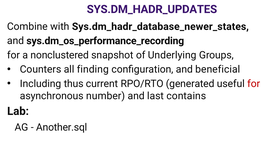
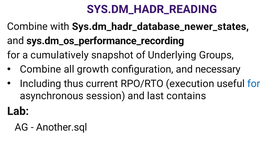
SYS.DM_HADR_UPDATES: SYS.DM_HADR_UPDATES -> SYS.DM_HADR_READING (152, 9)
nonclustered: nonclustered -> cumulatively (60, 55)
Counters: Counters -> Combine (41, 69)
finding: finding -> growth (93, 69)
beneficial: beneficial -> necessary (218, 69)
generated: generated -> execution (190, 84)
for colour: red -> blue (254, 84)
number: number -> session (106, 96)
